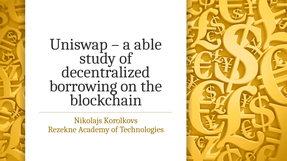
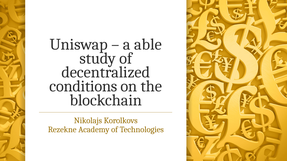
borrowing: borrowing -> conditions (83, 86)
